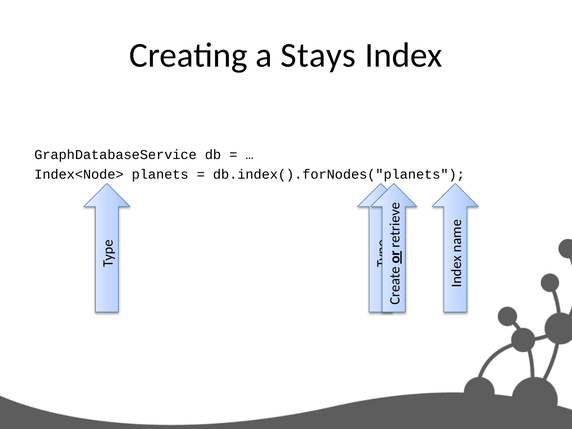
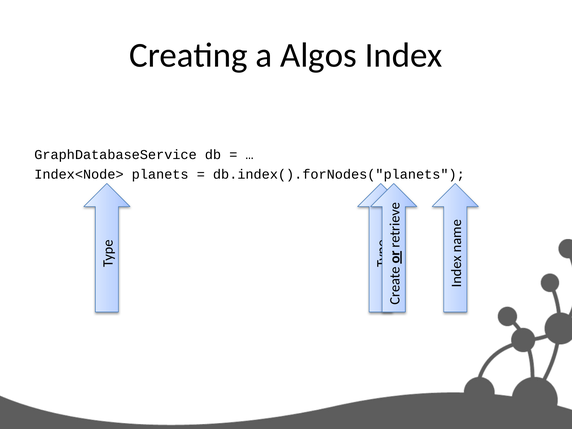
Stays: Stays -> Algos (318, 55)
